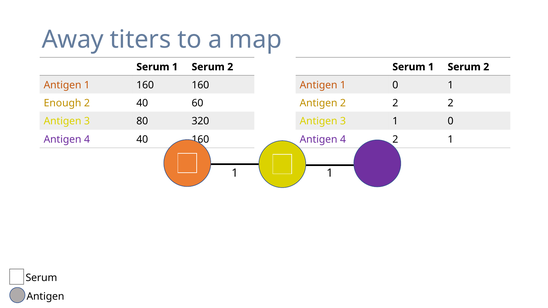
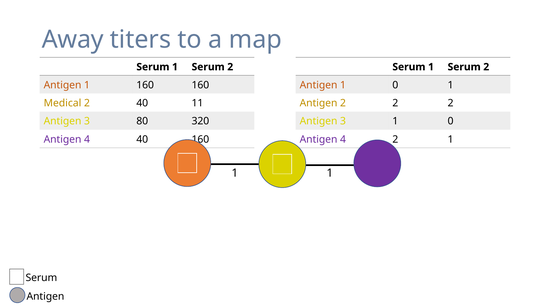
Enough: Enough -> Medical (63, 103)
60: 60 -> 11 (197, 103)
